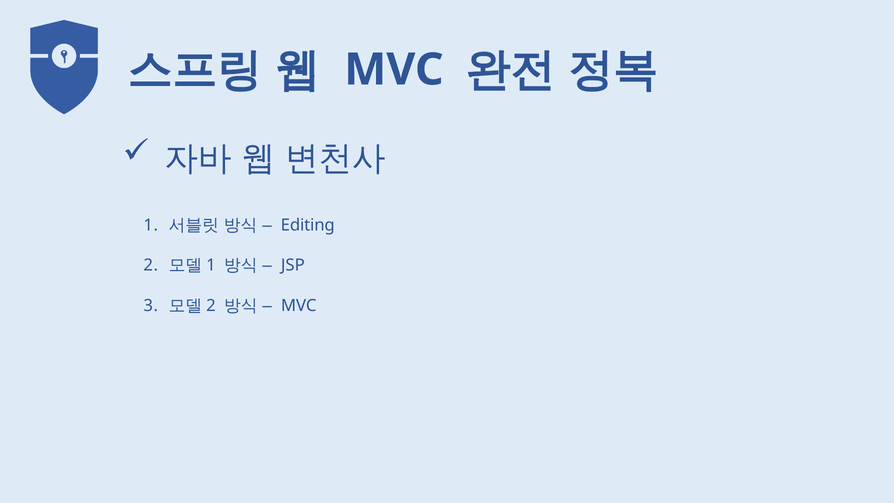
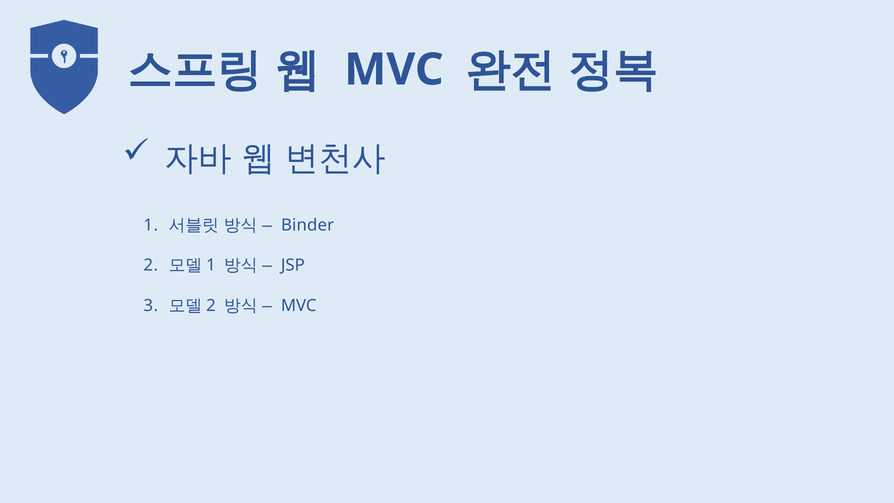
Editing: Editing -> Binder (308, 225)
